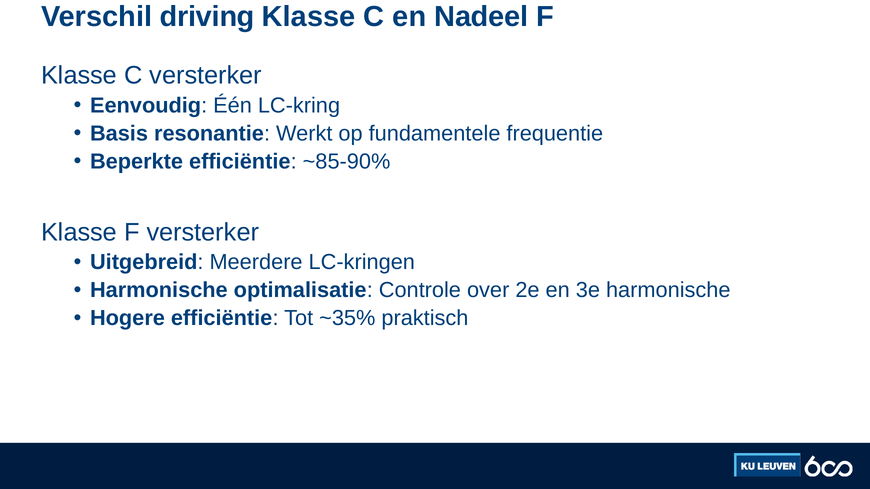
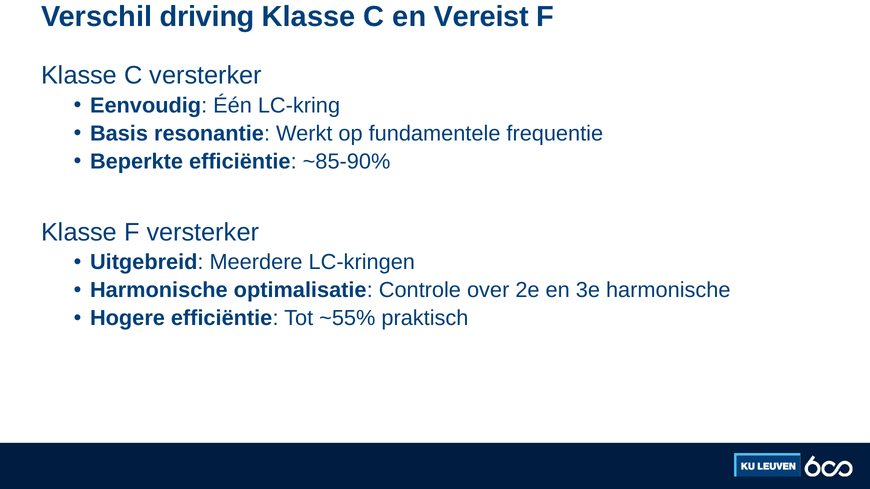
Nadeel: Nadeel -> Vereist (481, 17)
~35%: ~35% -> ~55% (347, 319)
